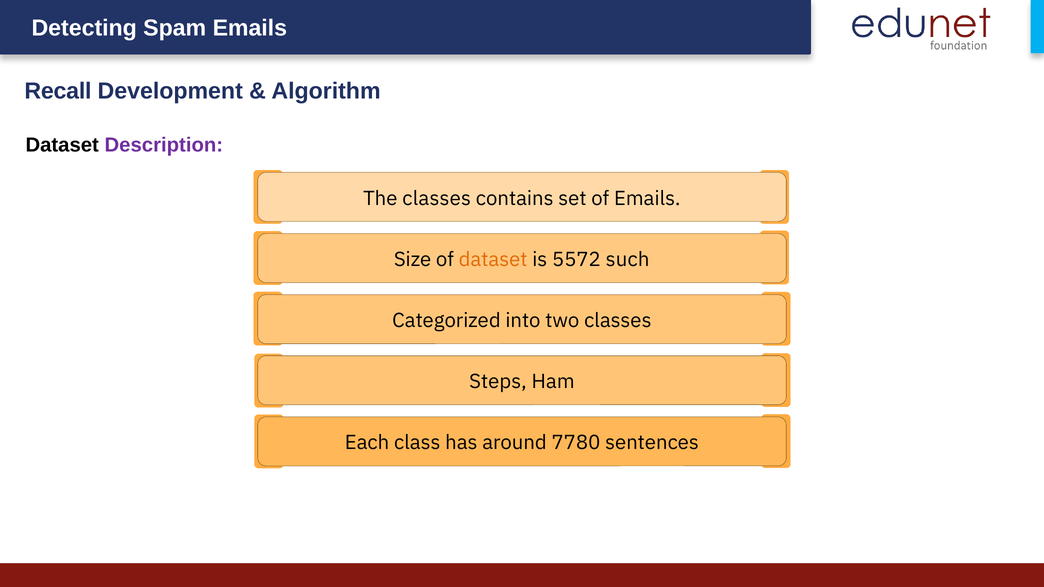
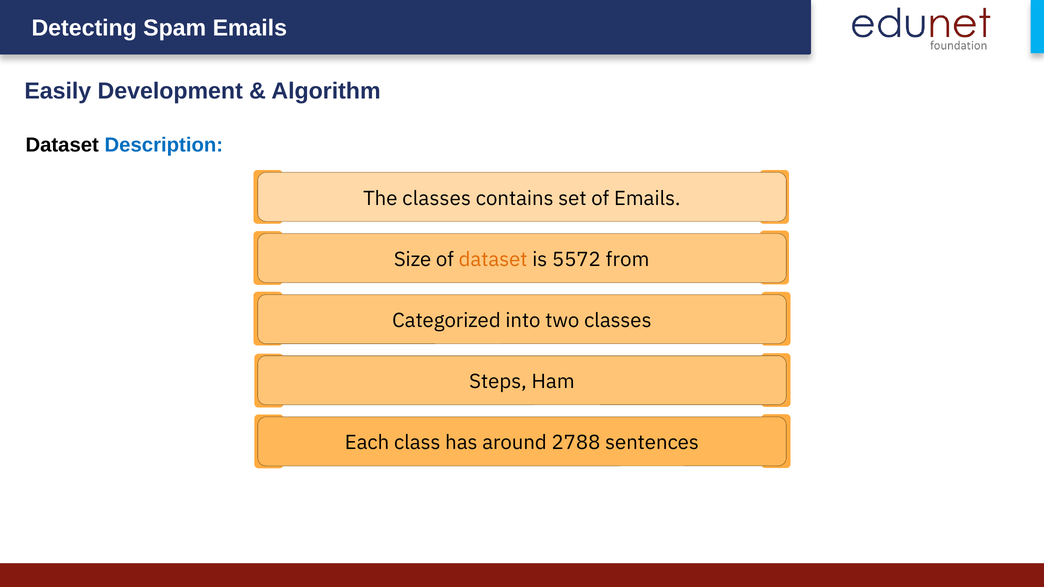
Recall: Recall -> Easily (58, 91)
Description colour: purple -> blue (164, 145)
such: such -> from (628, 260)
7780: 7780 -> 2788 (576, 443)
